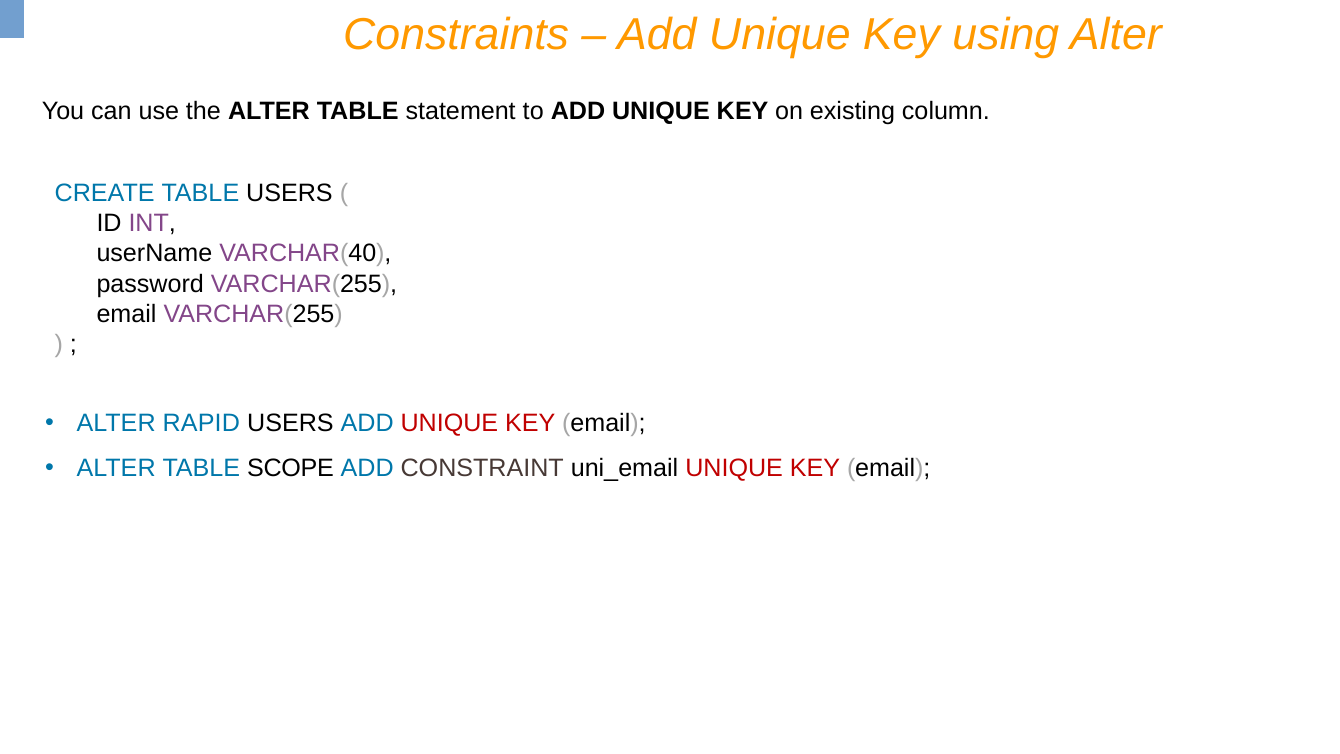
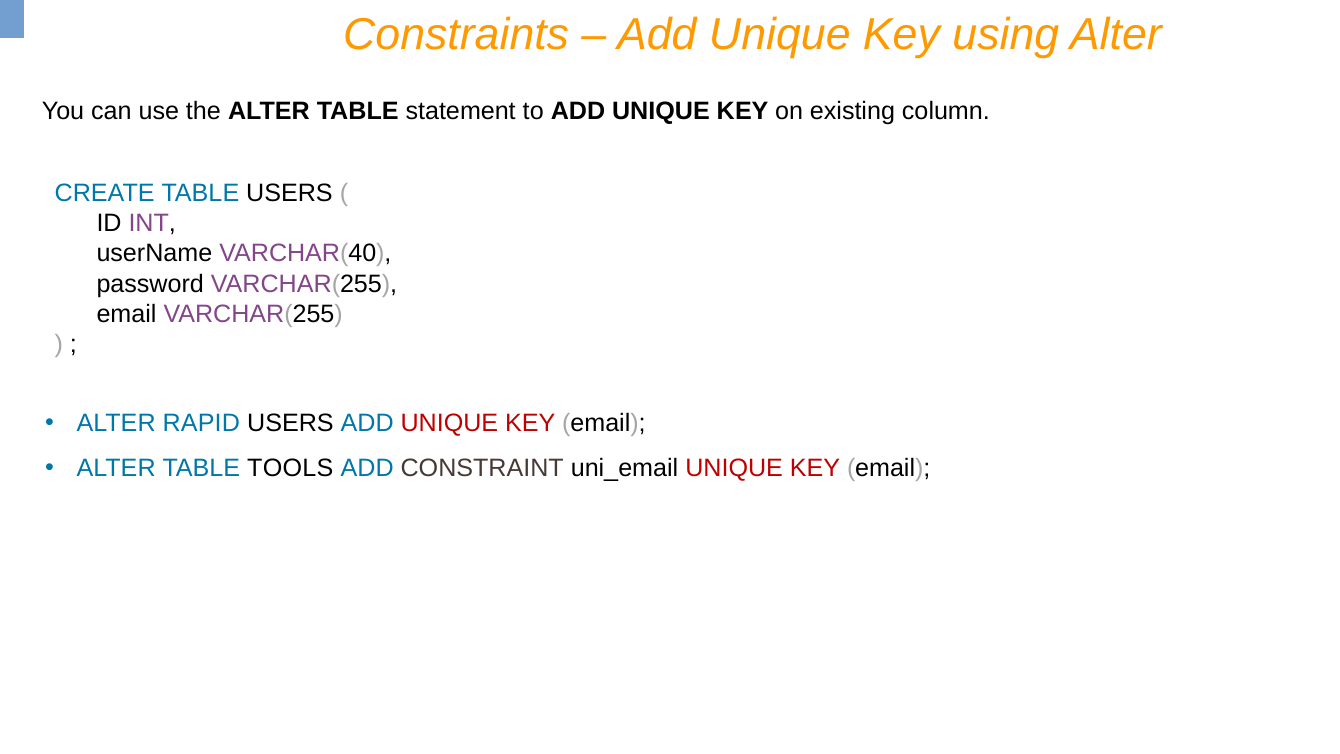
SCOPE: SCOPE -> TOOLS (290, 468)
